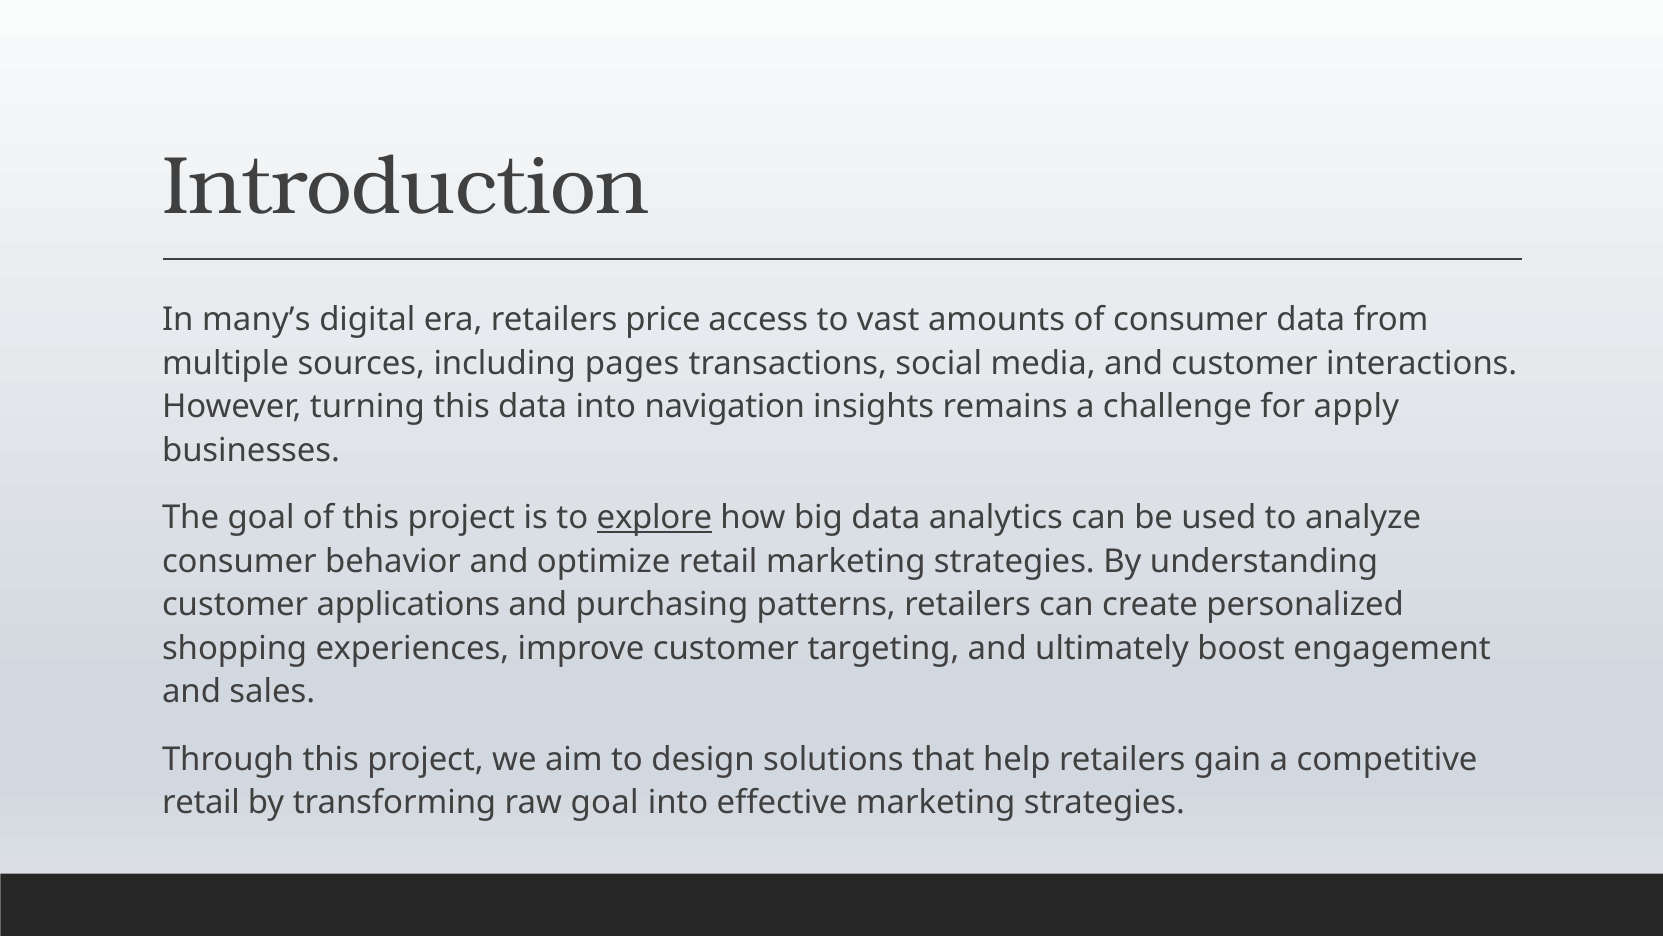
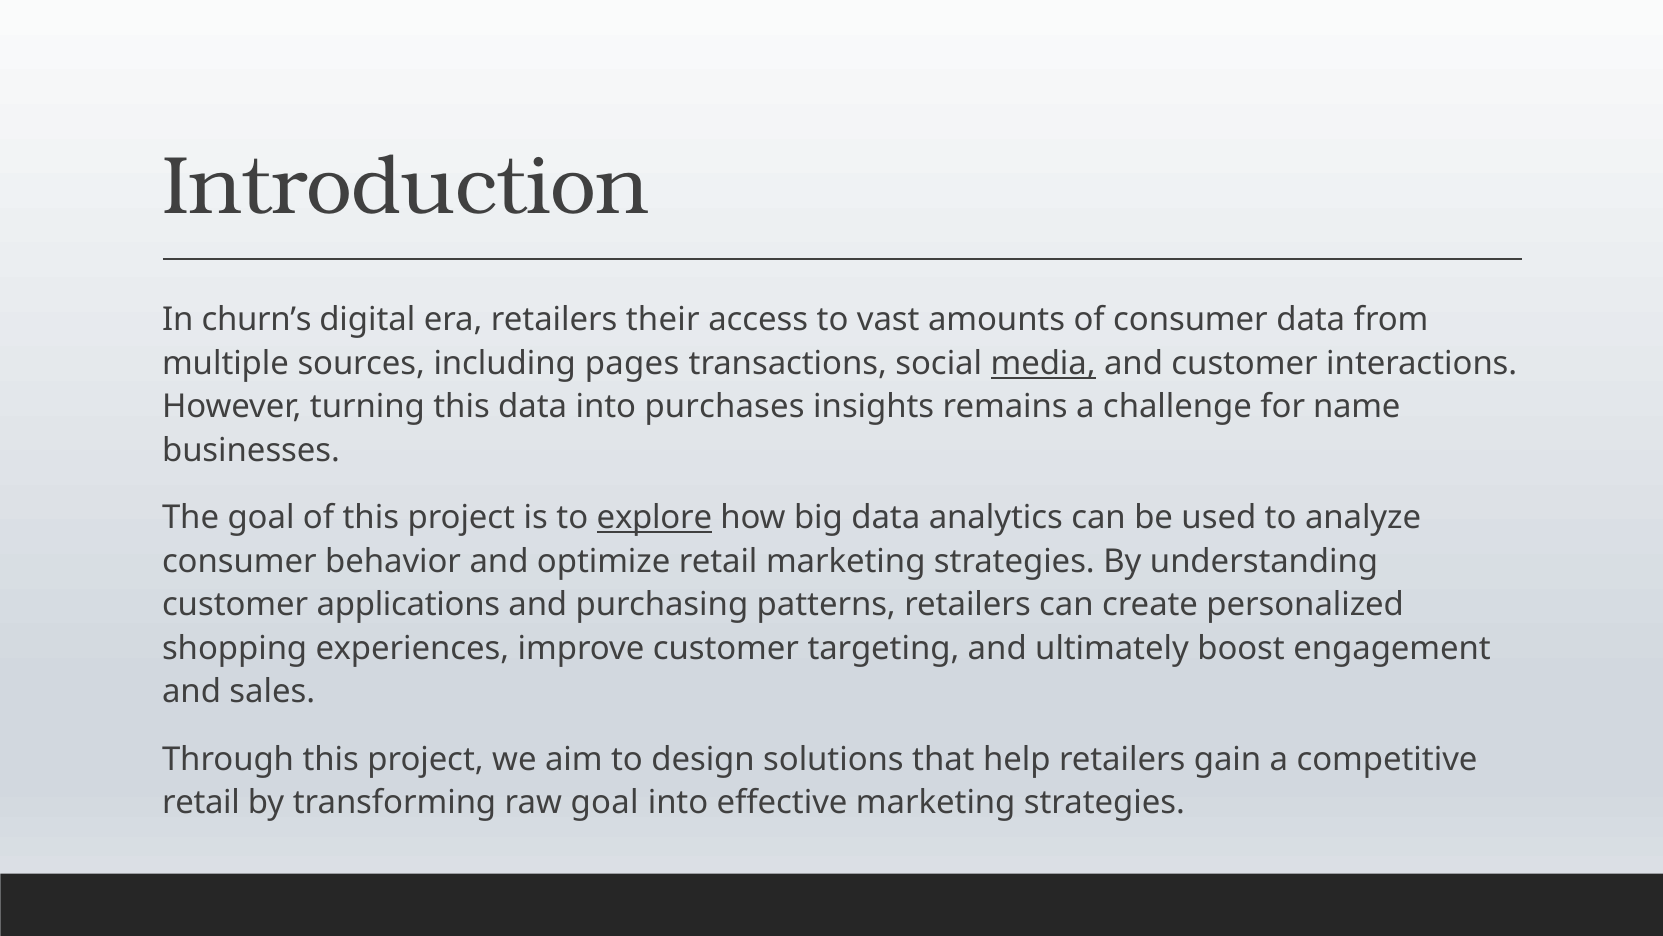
many’s: many’s -> churn’s (257, 320)
price: price -> their (663, 320)
media underline: none -> present (1043, 363)
navigation: navigation -> purchases (725, 407)
apply: apply -> name (1357, 407)
